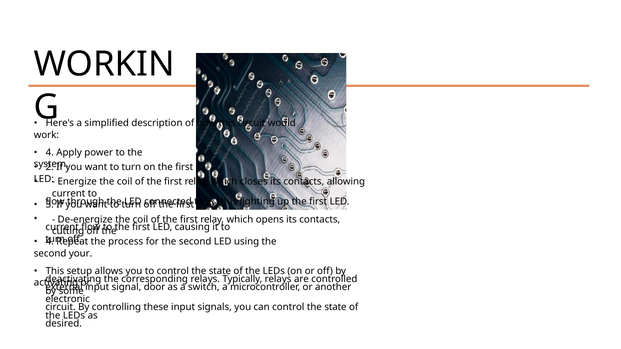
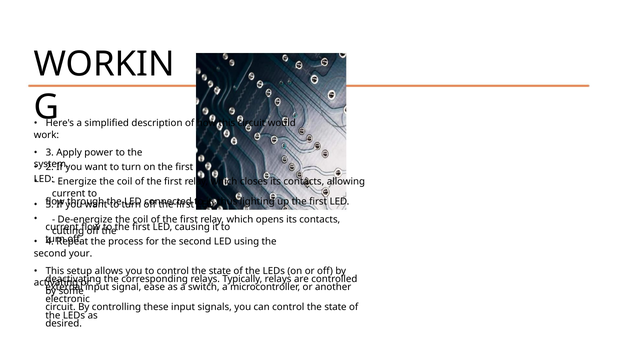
4: 4 -> 3 (50, 153)
door: door -> ease (154, 288)
